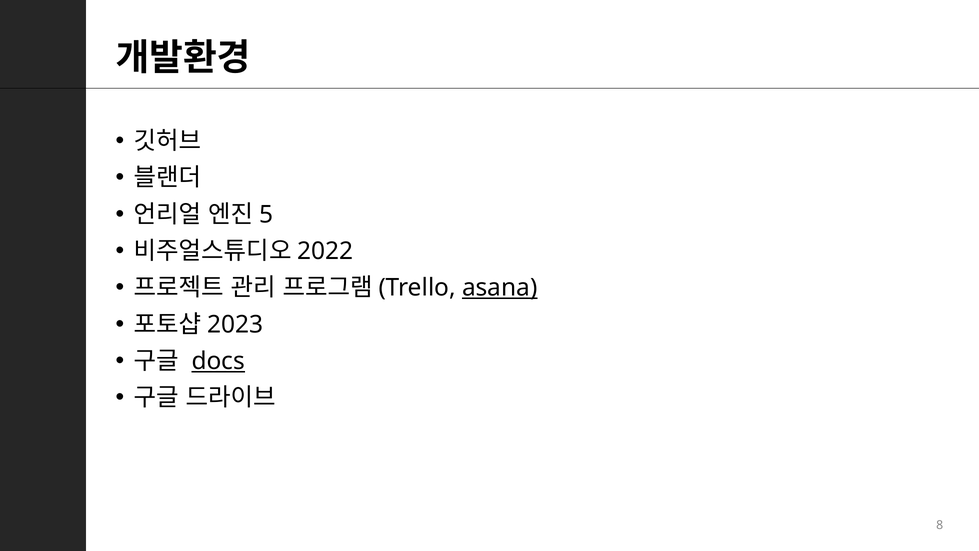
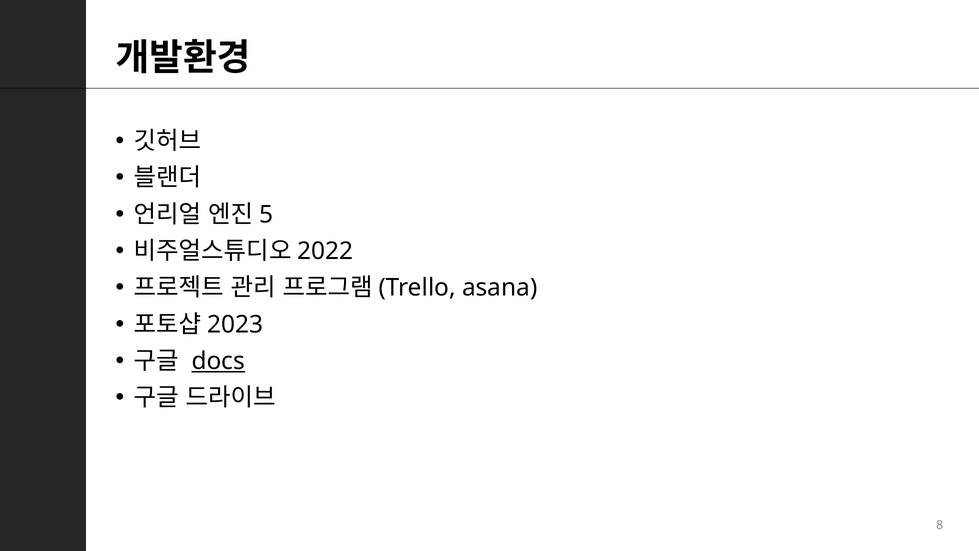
asana underline: present -> none (500, 288)
